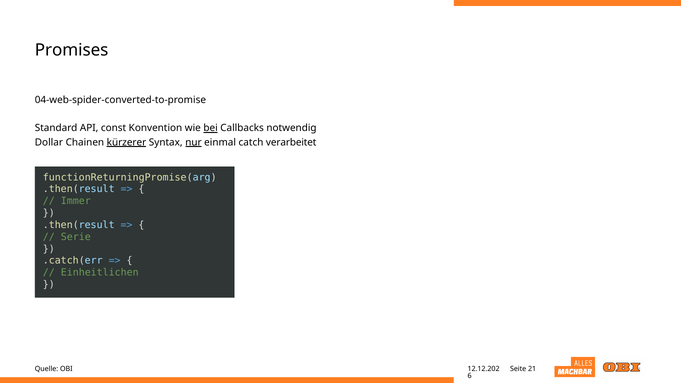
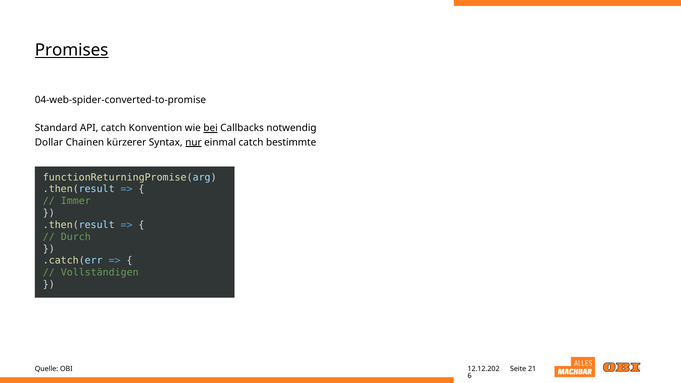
Promises underline: none -> present (72, 50)
API const: const -> catch (113, 128)
kürzerer underline: present -> none (126, 142)
verarbeitet: verarbeitet -> bestimmte (291, 142)
Serie: Serie -> Durch (76, 237)
Einheitlichen: Einheitlichen -> Vollständigen (100, 273)
